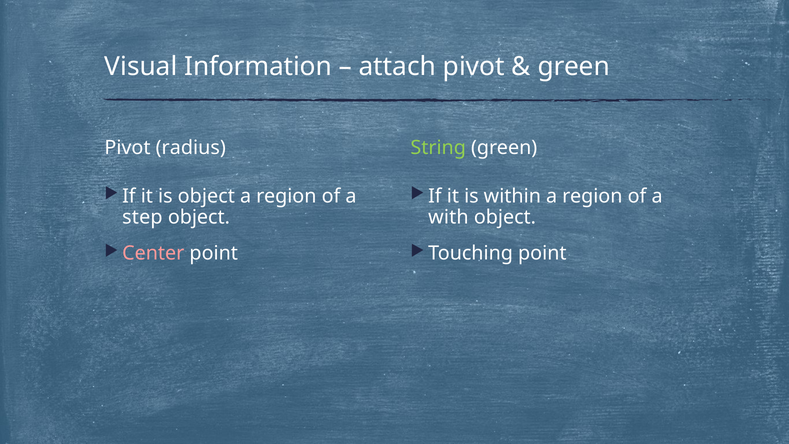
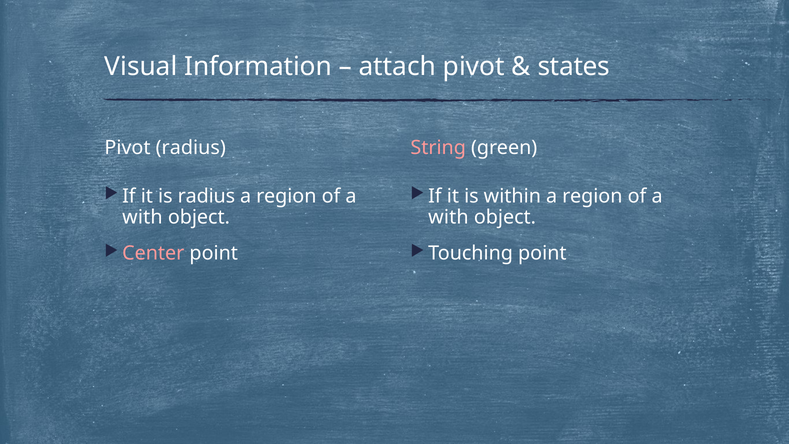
green: green -> states (574, 66)
String colour: light green -> pink (438, 148)
is object: object -> radius (206, 196)
step: step -> with (142, 217)
